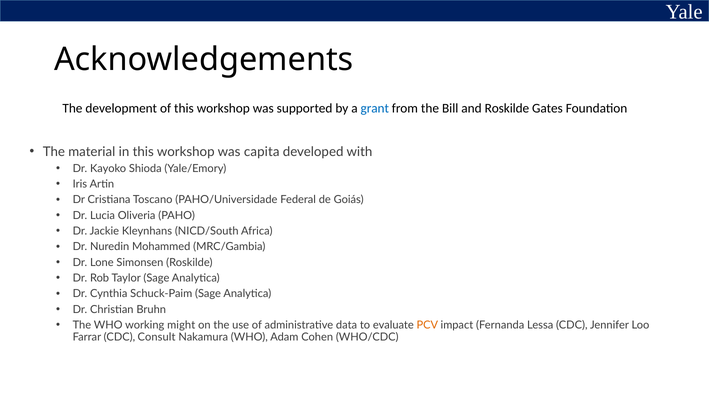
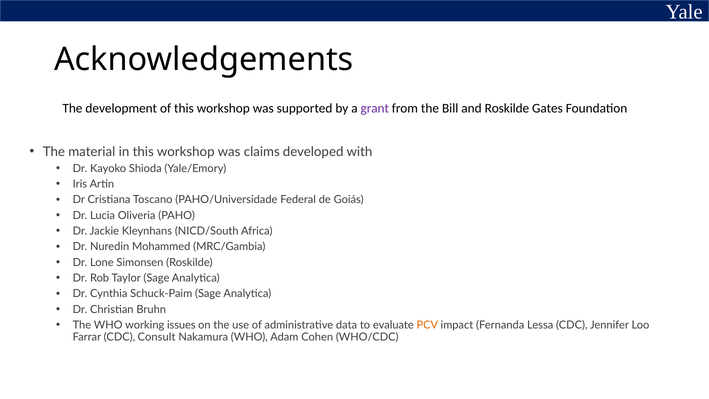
grant colour: blue -> purple (375, 108)
capita: capita -> claims (262, 152)
might: might -> issues (181, 325)
